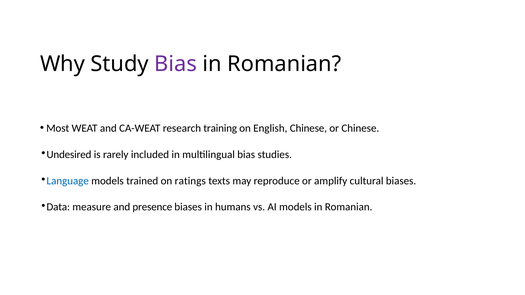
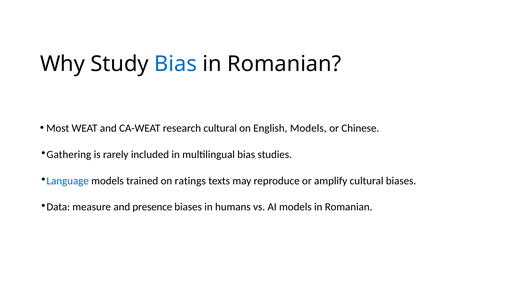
Bias colour: purple -> blue (176, 64)
research training: training -> cultural (220, 128)
English Chinese: Chinese -> Models (308, 128)
Undesired: Undesired -> Gathering (69, 155)
